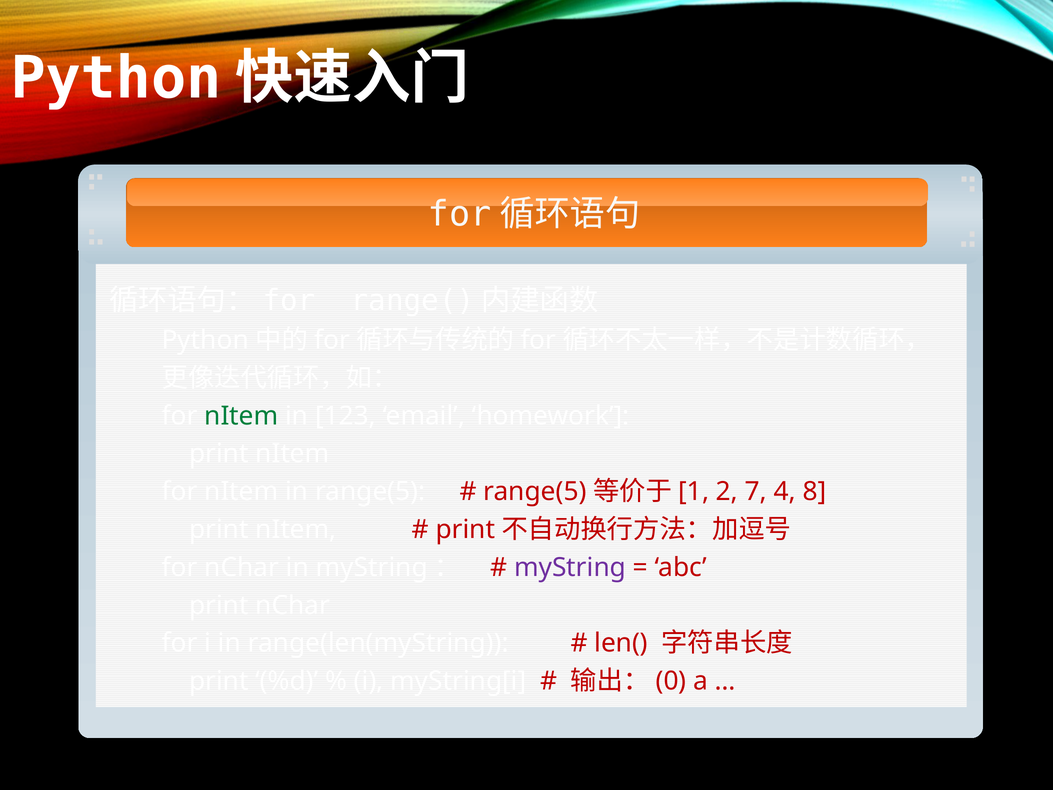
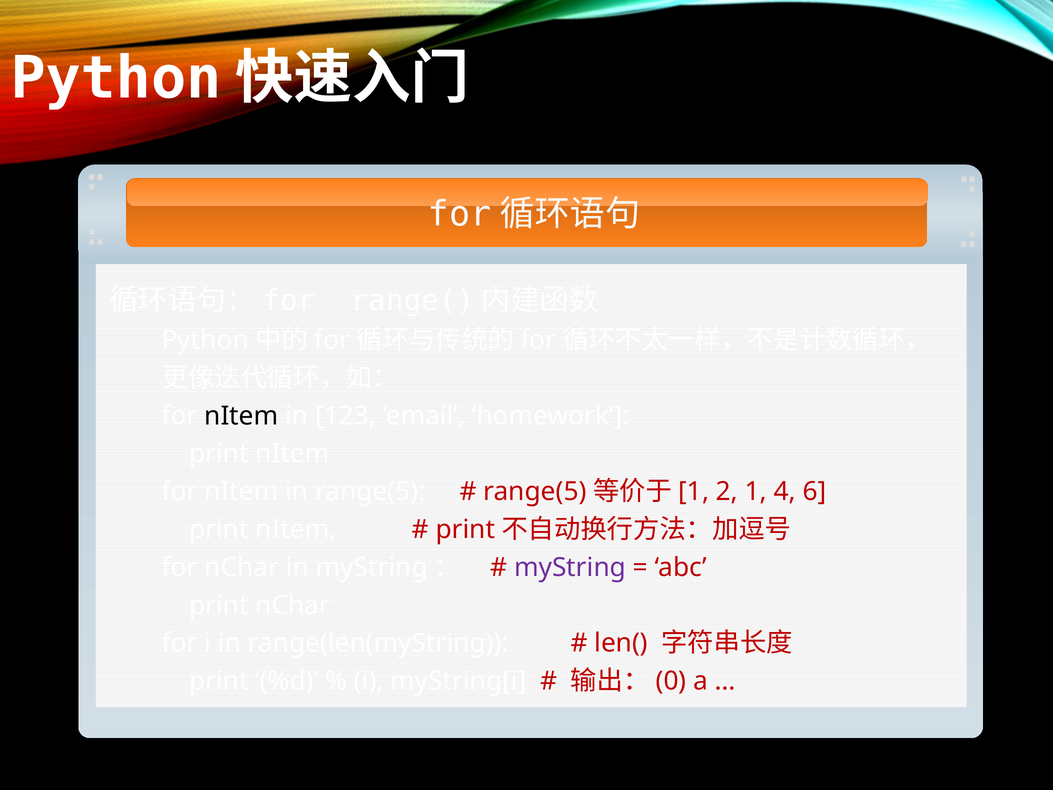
nItem colour: green -> black (241, 416)
7: 7 -> 1 (756, 491)
8: 8 -> 6 (814, 491)
